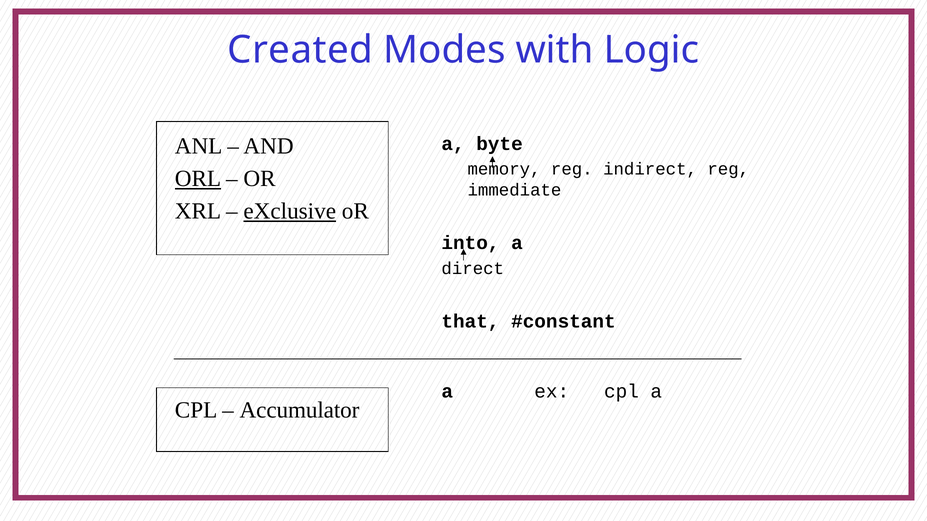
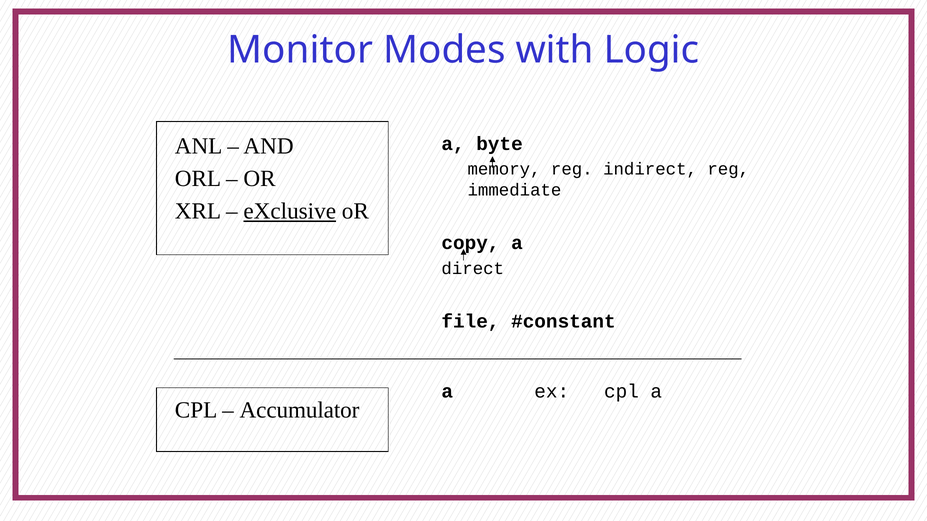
Created: Created -> Monitor (300, 50)
ORL underline: present -> none (198, 179)
into: into -> copy (470, 243)
that: that -> file (470, 322)
